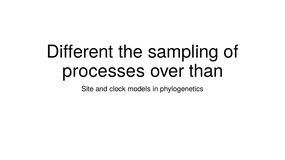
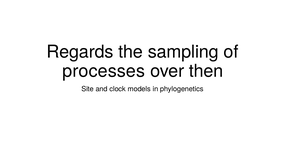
Different: Different -> Regards (80, 52)
than: than -> then (206, 71)
